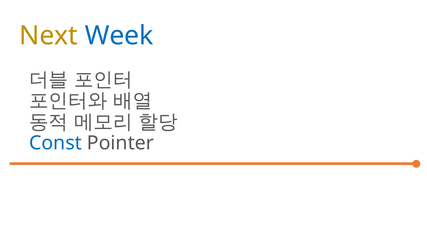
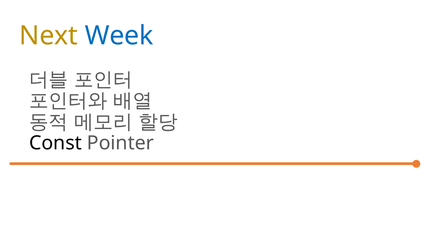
Const colour: blue -> black (55, 143)
